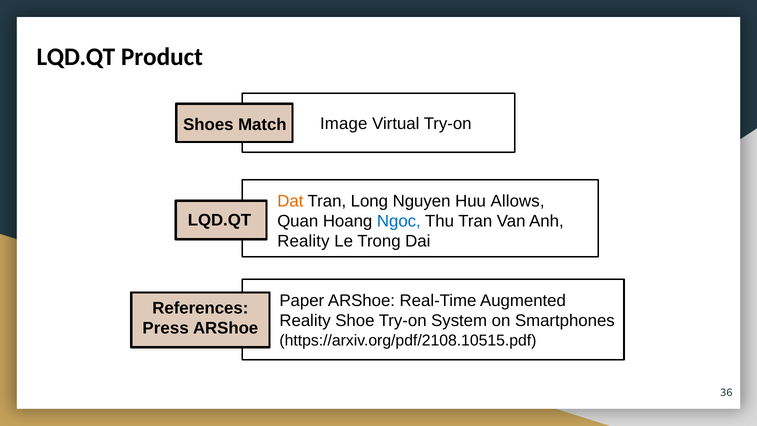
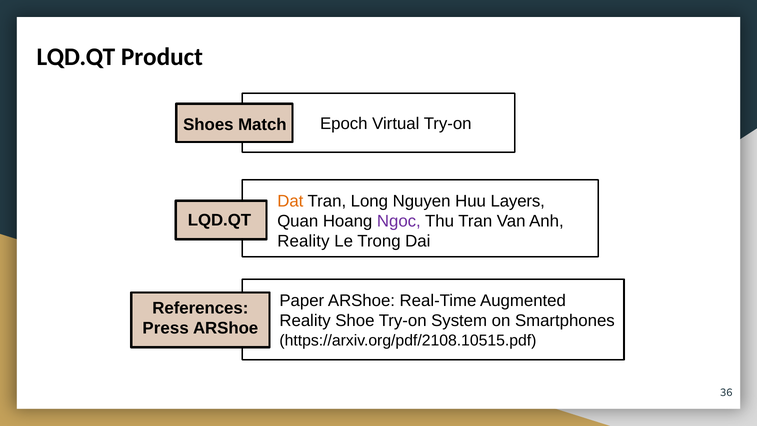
Image: Image -> Epoch (344, 124)
Allows: Allows -> Layers (518, 201)
Ngoc colour: blue -> purple (399, 221)
